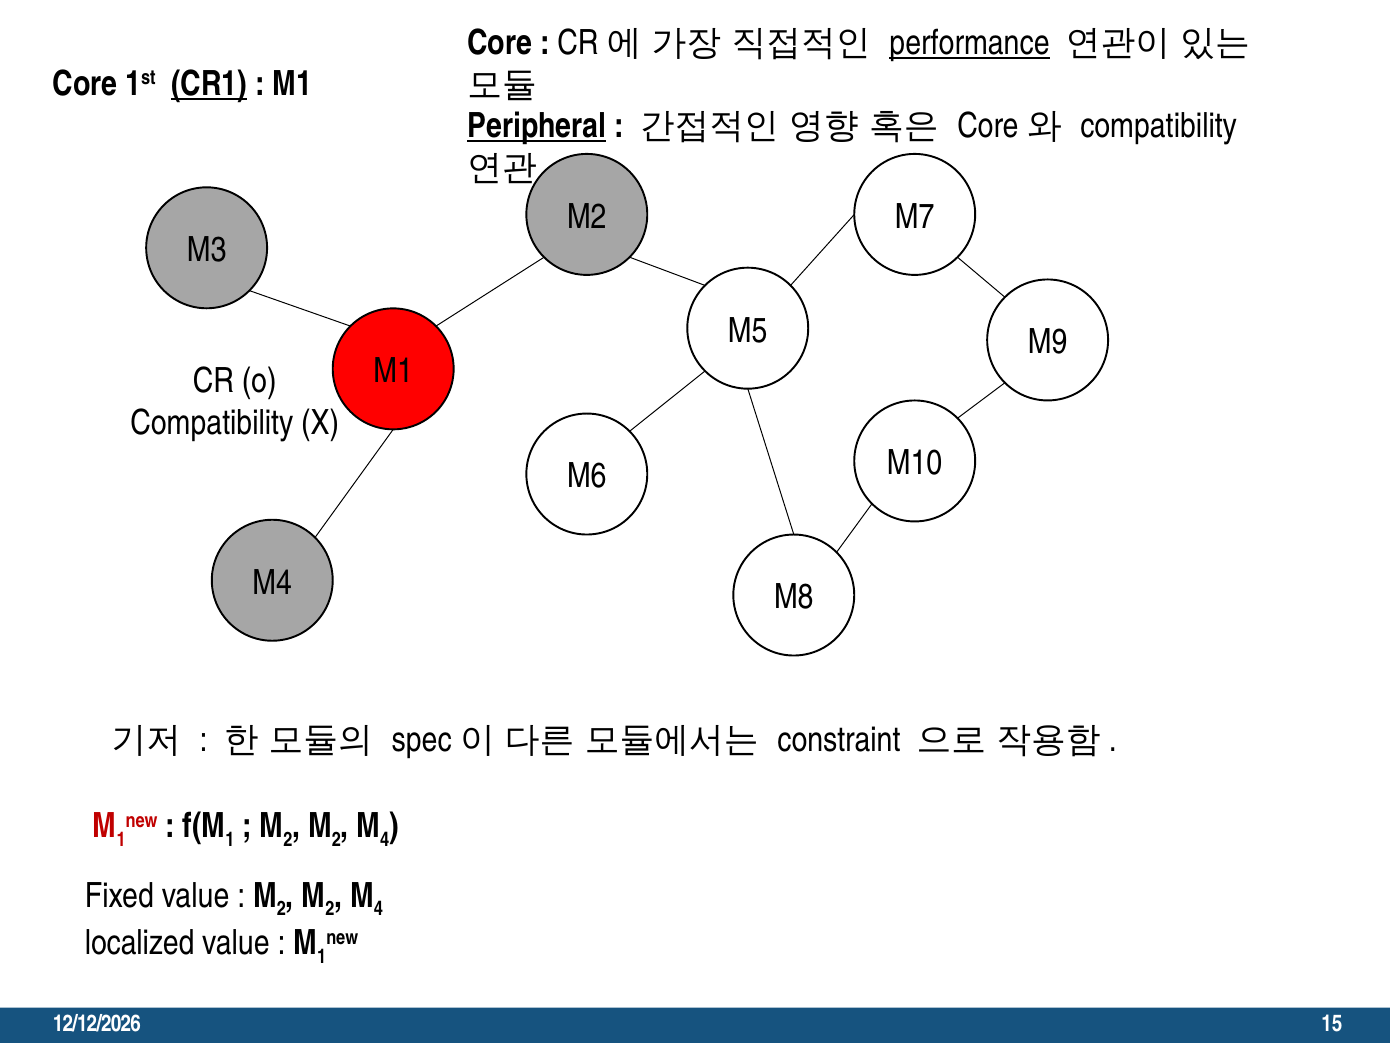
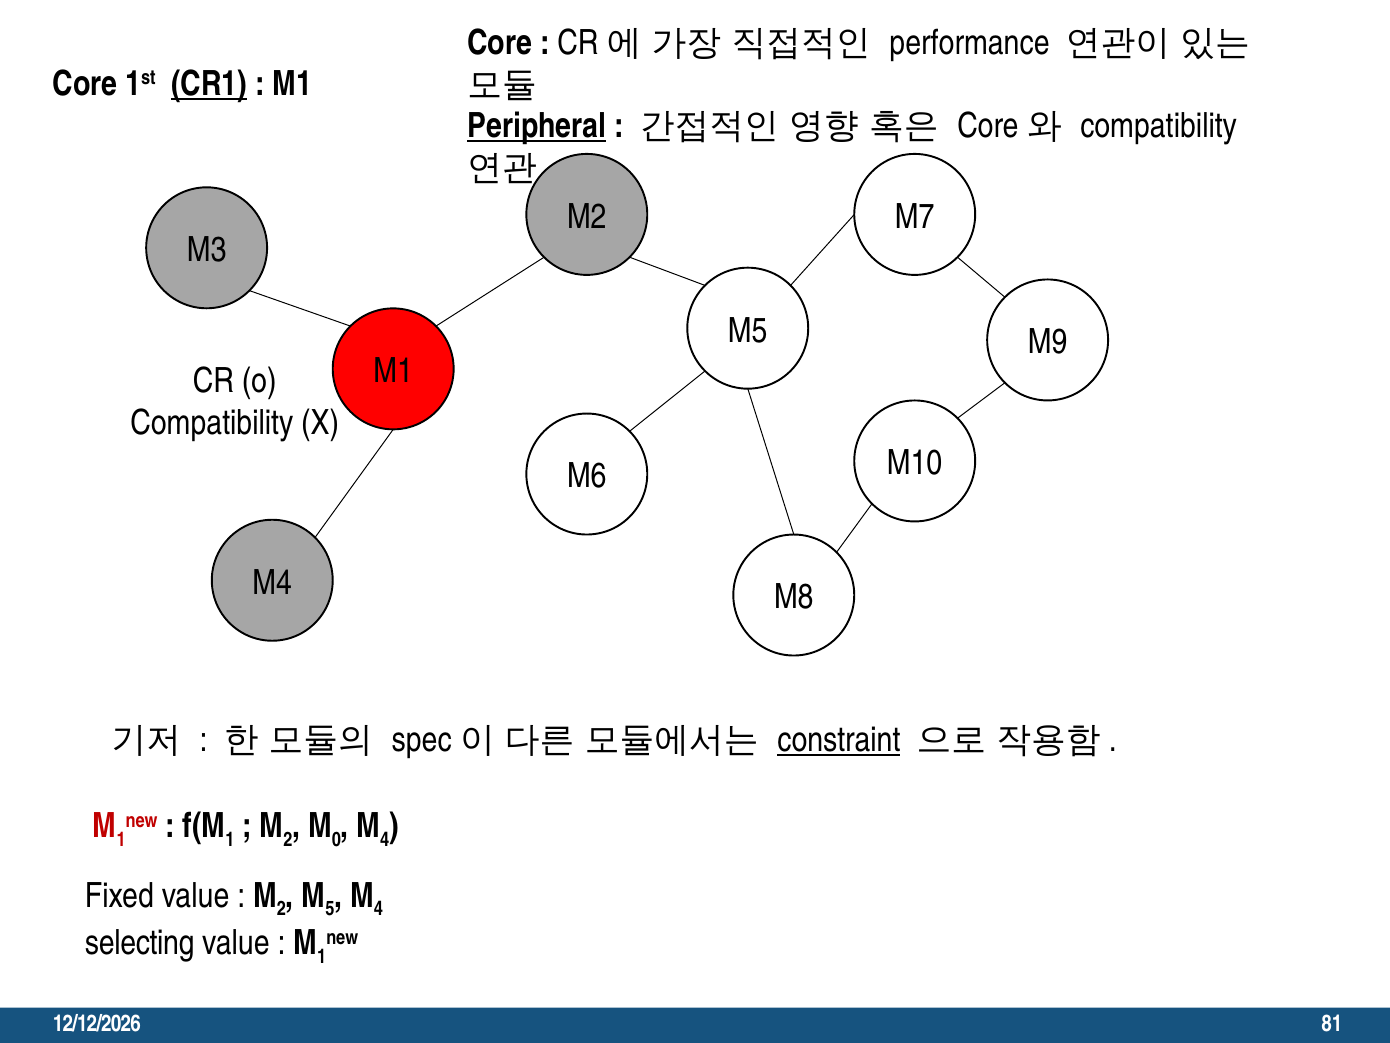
performance underline: present -> none (970, 43)
constraint underline: none -> present (839, 740)
2: 2 -> 0 (336, 839)
2: 2 -> 5 (330, 909)
localized: localized -> selecting (140, 943)
15: 15 -> 81 (1332, 1024)
